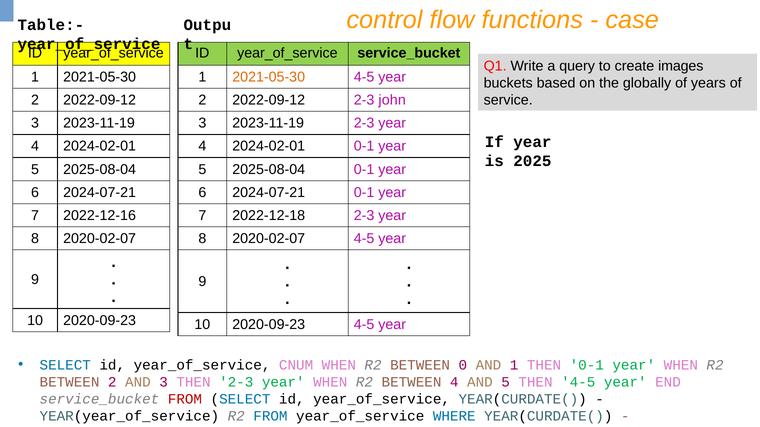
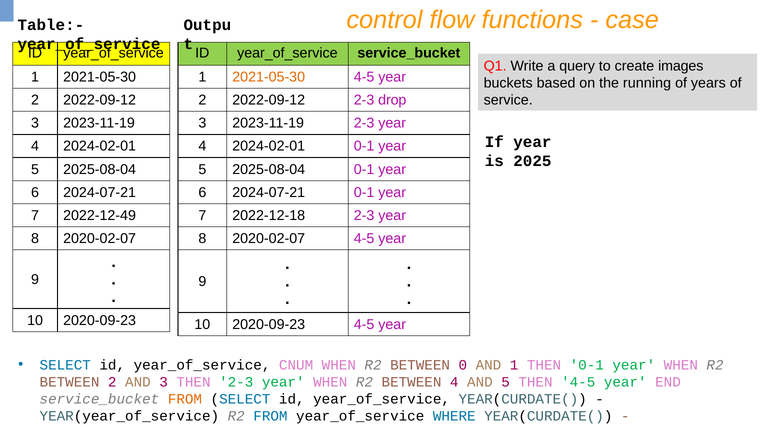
globally: globally -> running (647, 83)
john: john -> drop (392, 100)
2022-12-16: 2022-12-16 -> 2022-12-49 (100, 216)
FROM colour: red -> orange (185, 399)
